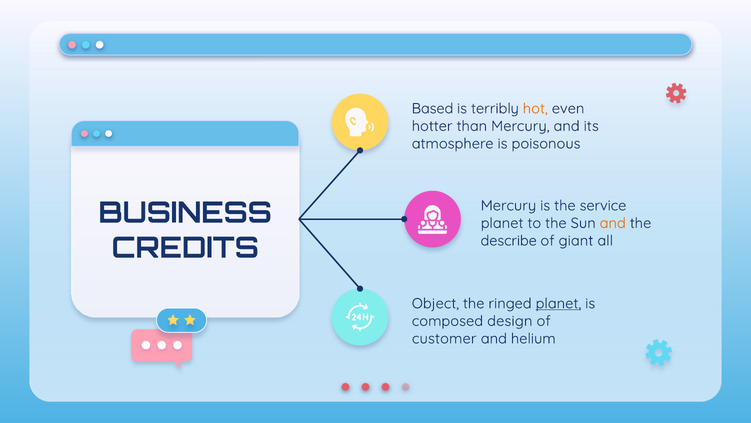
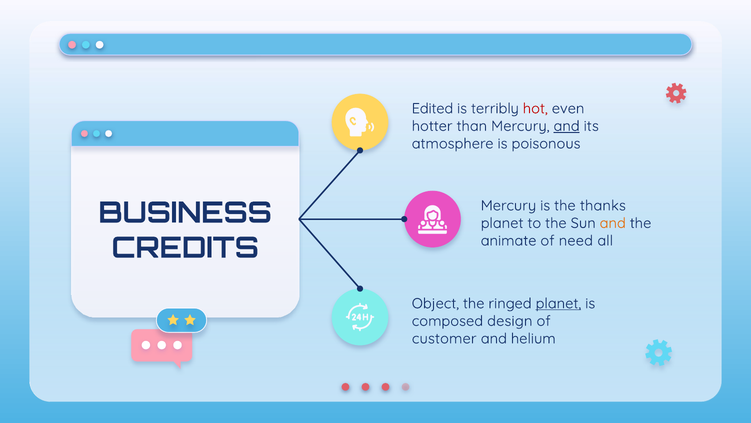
Based: Based -> Edited (432, 108)
hot colour: orange -> red (535, 108)
and underline: none -> present (567, 126)
service: service -> thanks (603, 205)
describe: describe -> animate (509, 240)
giant: giant -> need (576, 240)
